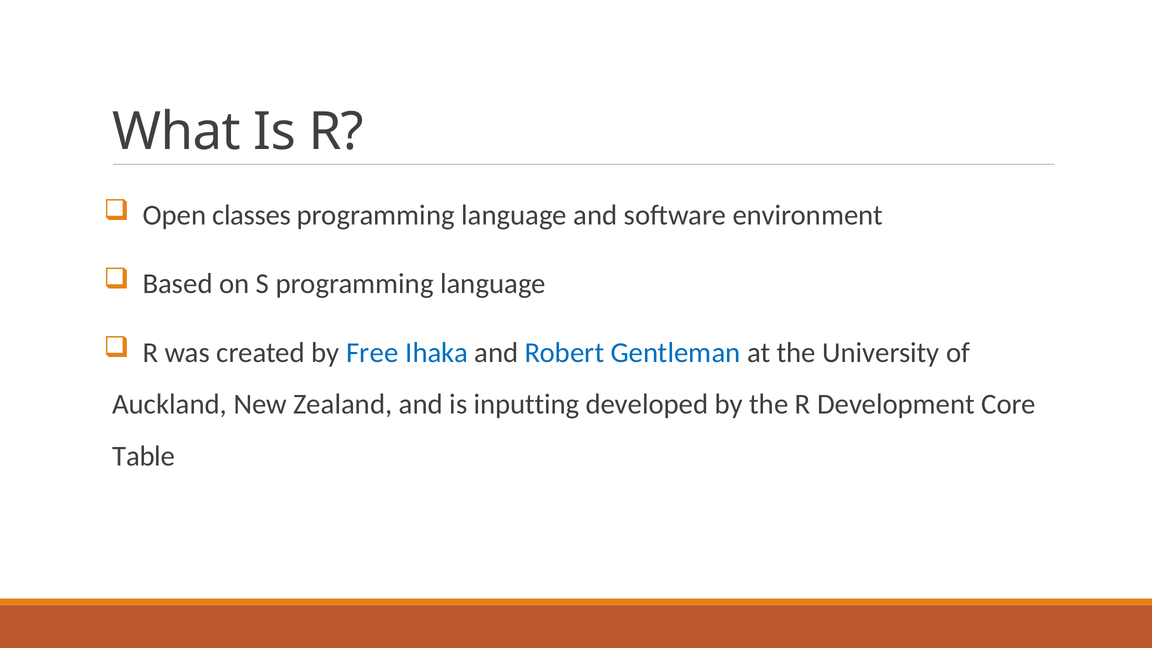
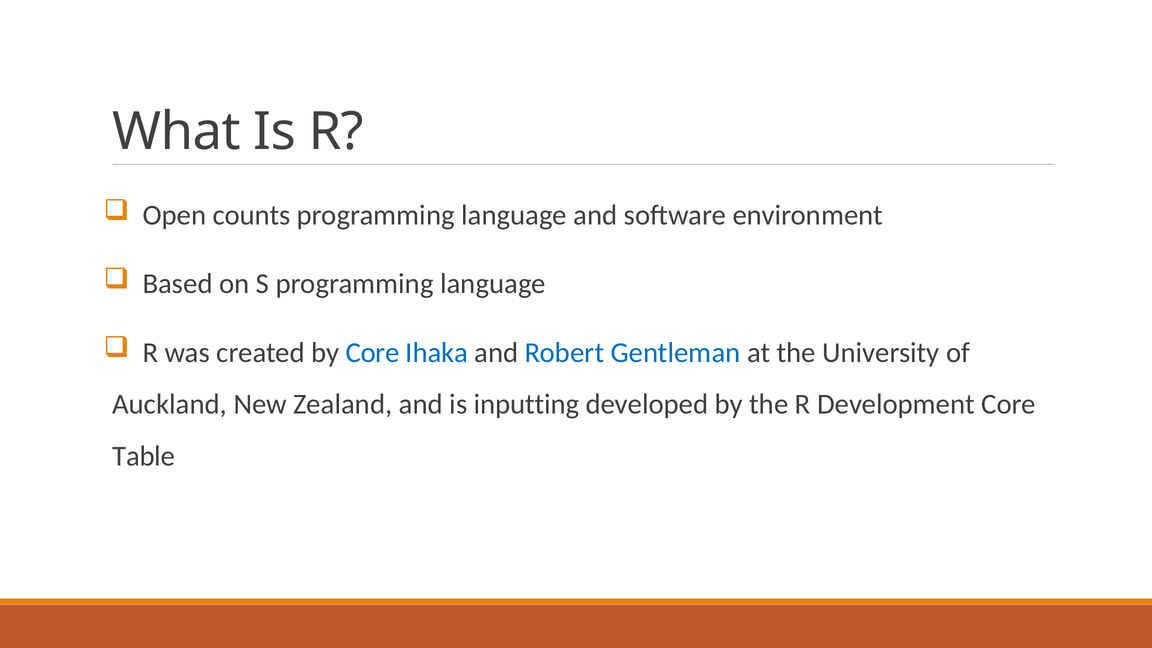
classes: classes -> counts (252, 215)
by Free: Free -> Core (373, 353)
